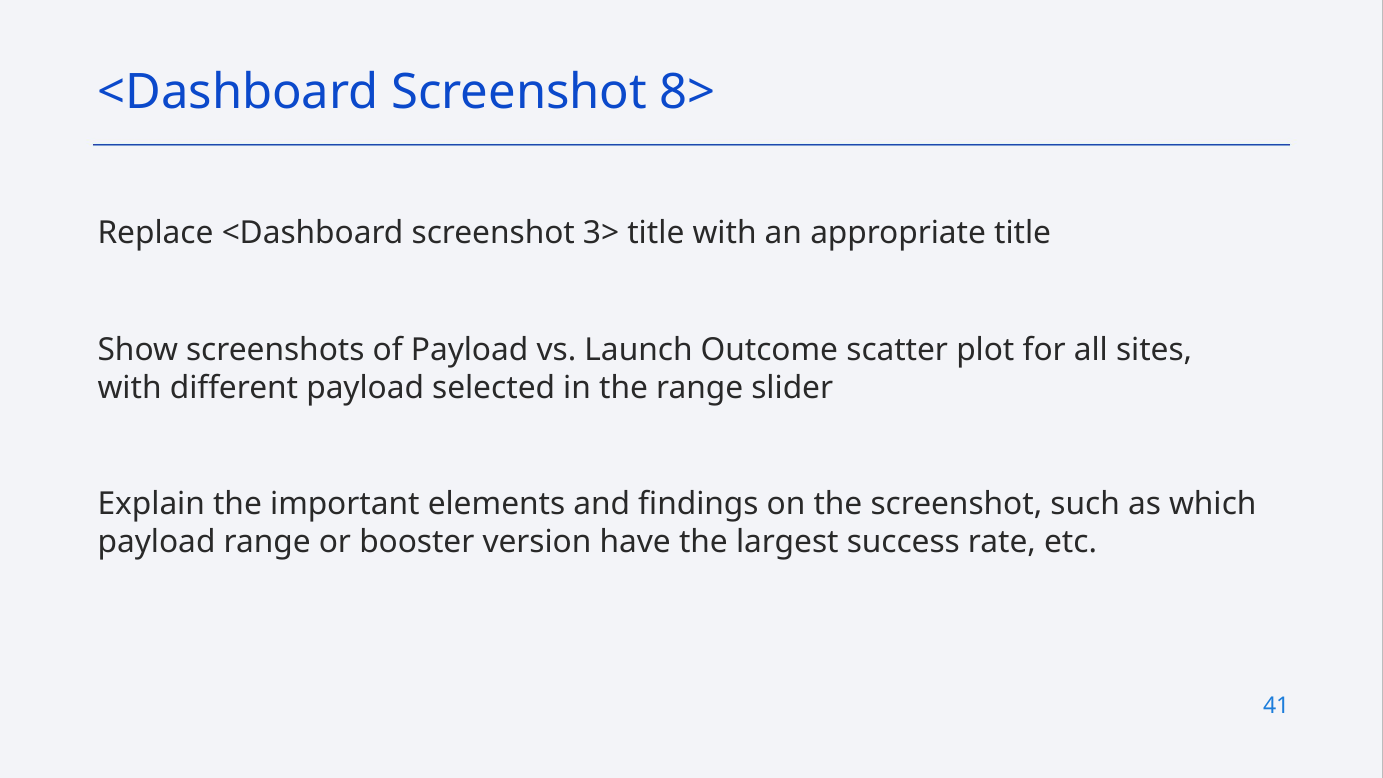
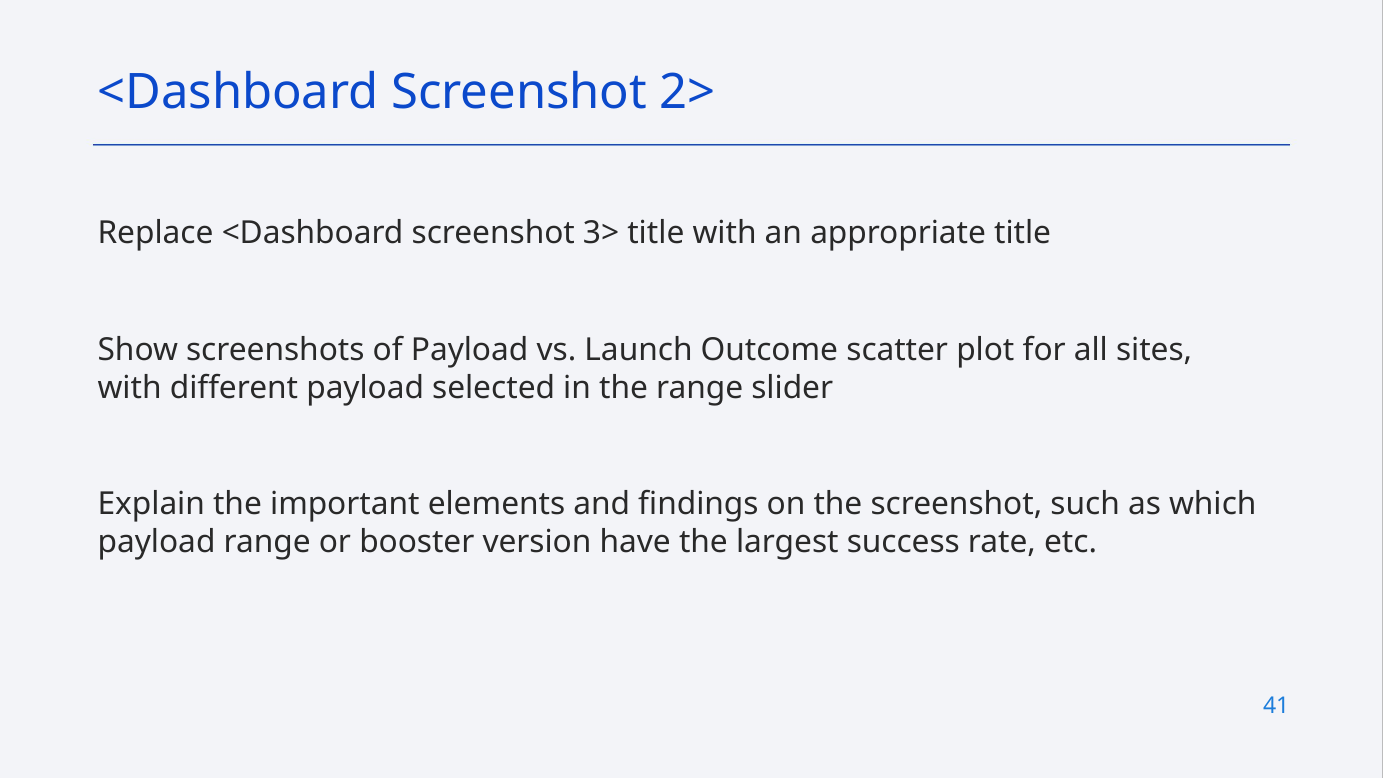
8>: 8> -> 2> (688, 92)
